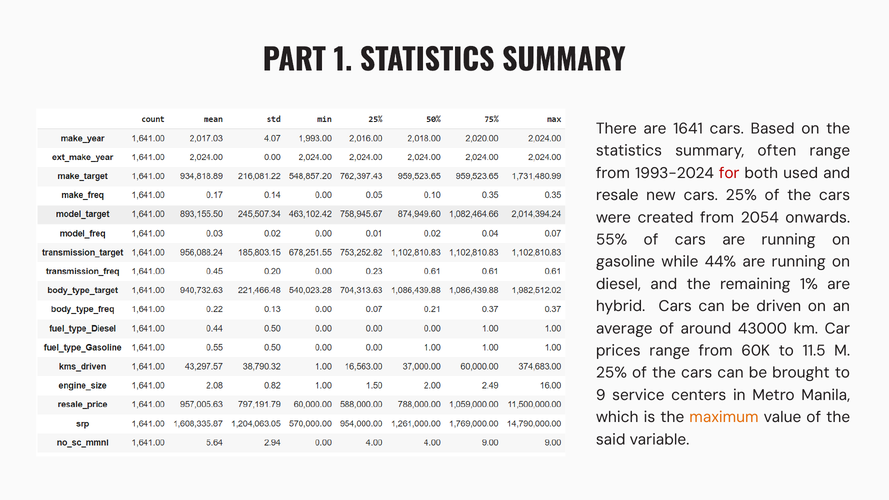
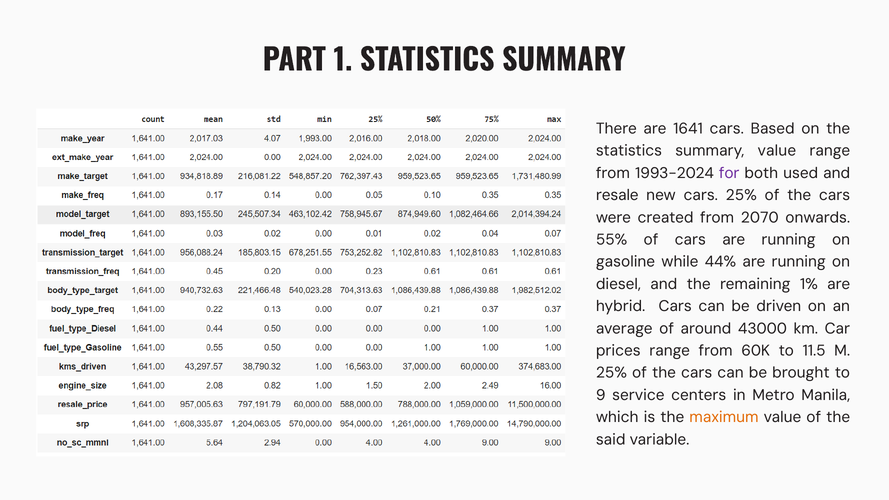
summary often: often -> value (777, 151)
for colour: red -> purple (729, 173)
2054: 2054 -> 2070 (760, 217)
